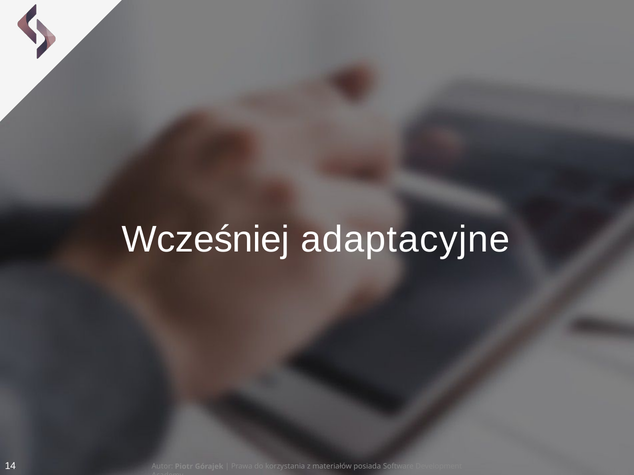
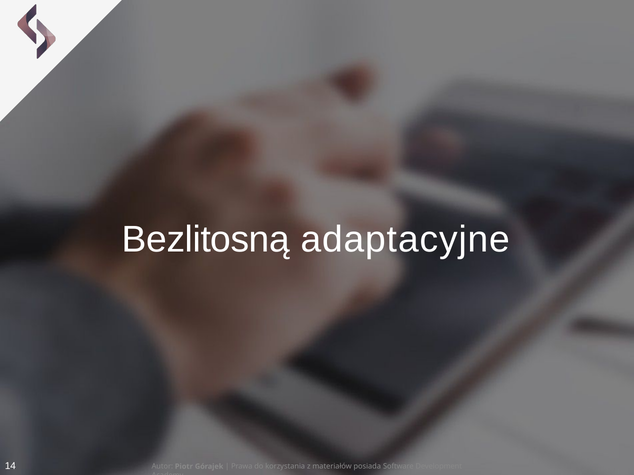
Wcześniej: Wcześniej -> Bezlitosną (206, 240)
